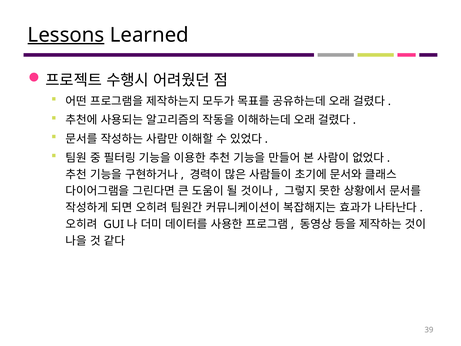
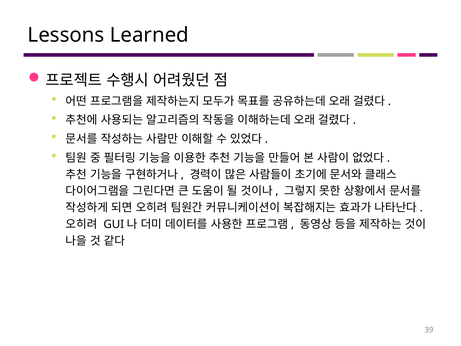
Lessons underline: present -> none (66, 35)
